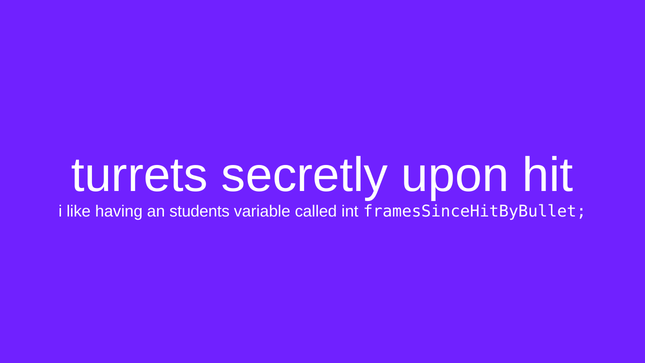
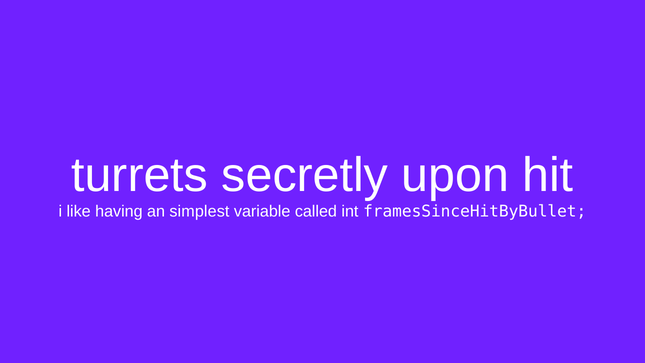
students: students -> simplest (199, 212)
